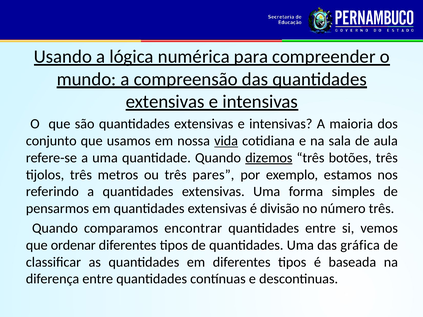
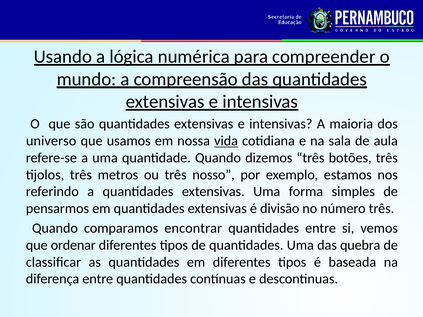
conjunto: conjunto -> universo (51, 141)
dizemos underline: present -> none (269, 158)
pares: pares -> nosso (214, 175)
gráfica: gráfica -> quebra (360, 245)
